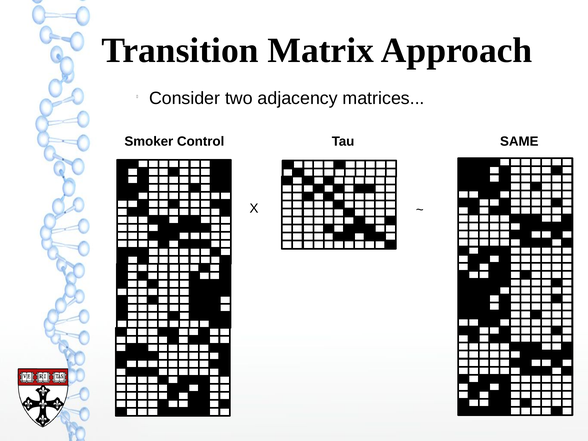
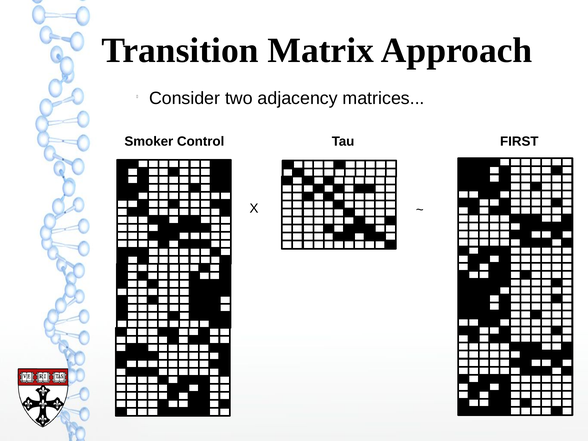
SAME: SAME -> FIRST (519, 141)
